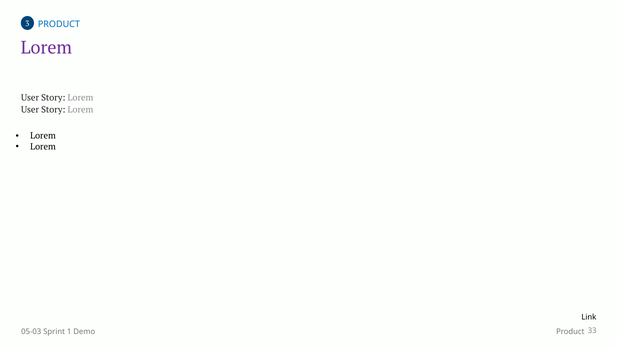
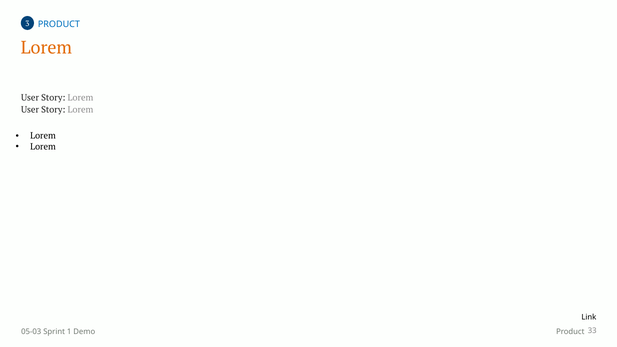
Lorem colour: purple -> orange (46, 48)
